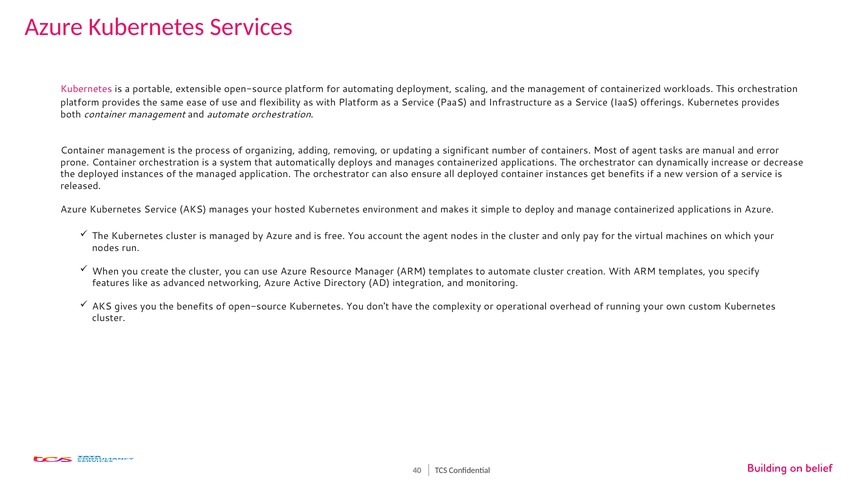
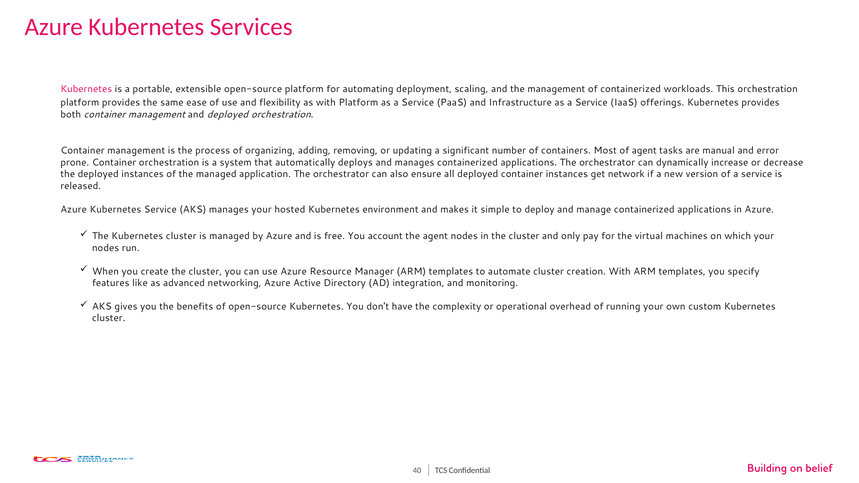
and automate: automate -> deployed (228, 114)
get benefits: benefits -> network (626, 174)
